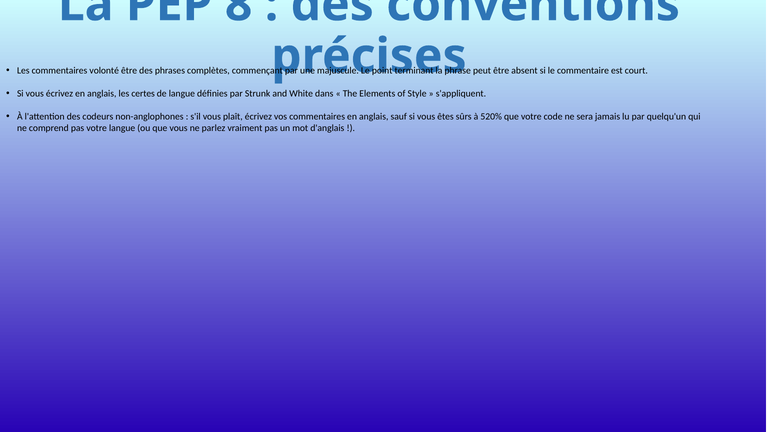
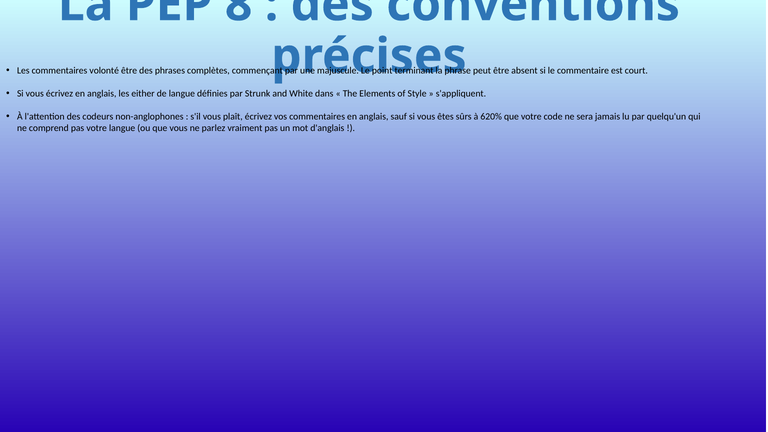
certes: certes -> either (143, 93)
520%: 520% -> 620% (491, 117)
